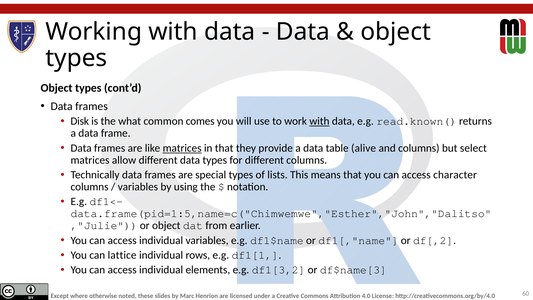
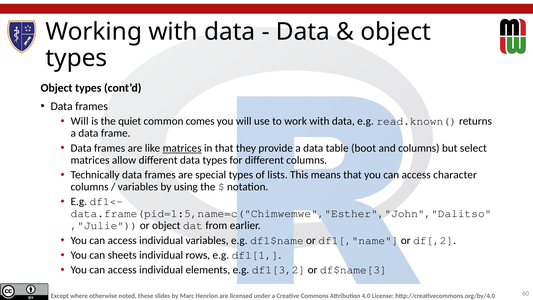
Disk: Disk -> Will (80, 121)
what: what -> quiet (130, 121)
with underline: present -> none (319, 121)
alive: alive -> boot (364, 148)
lattice: lattice -> sheets (122, 255)
